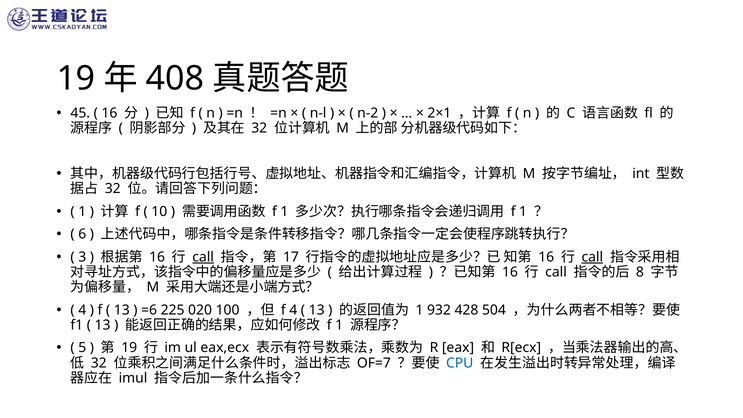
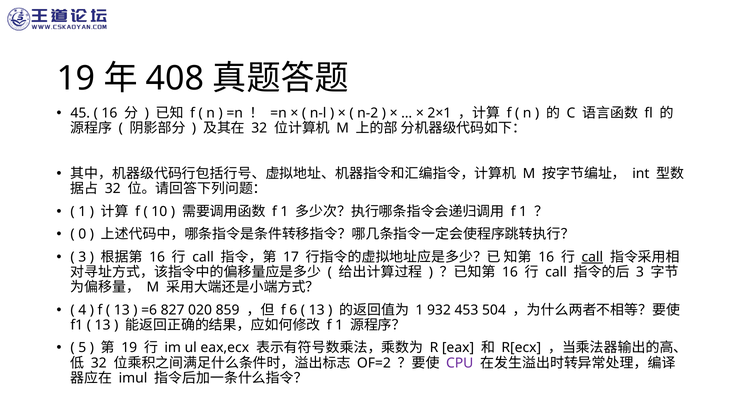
6: 6 -> 0 (82, 234)
call underline: present -> none (203, 257)
8: 8 -> 3 (640, 272)
225: 225 -> 827 (173, 310)
100: 100 -> 859 (228, 310)
f 4: 4 -> 6 (293, 310)
428: 428 -> 453 (466, 310)
OF=7: OF=7 -> OF=2 (374, 363)
CPU colour: blue -> purple (460, 363)
